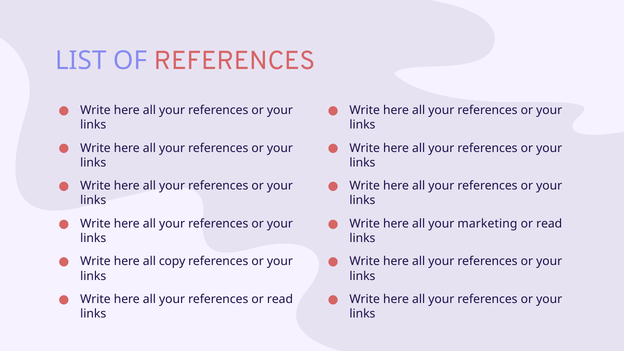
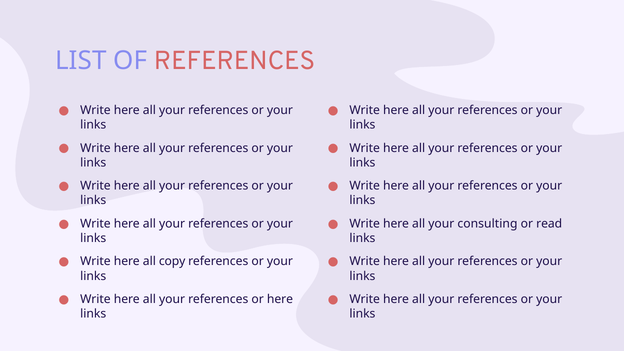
marketing: marketing -> consulting (487, 224)
references or read: read -> here (280, 299)
